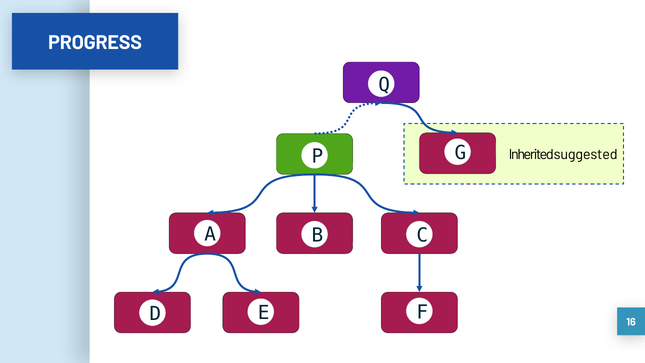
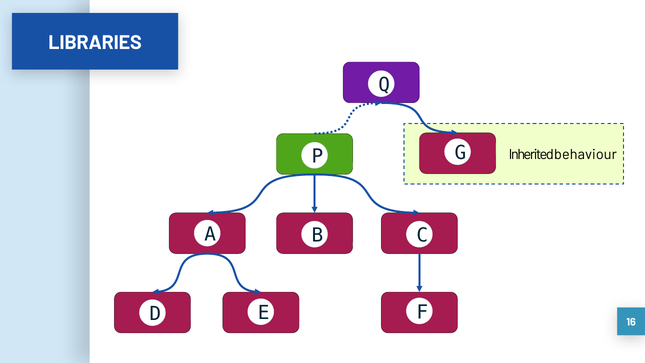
PROGRESS: PROGRESS -> LIBRARIES (95, 43)
suggested: suggested -> behaviour (585, 155)
